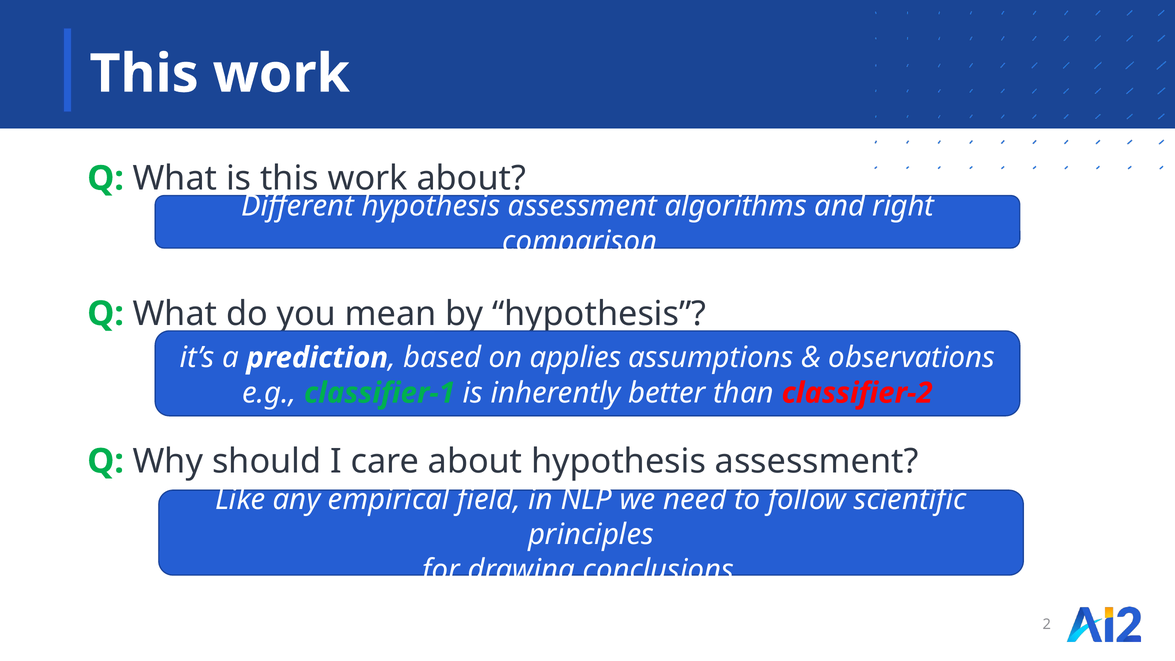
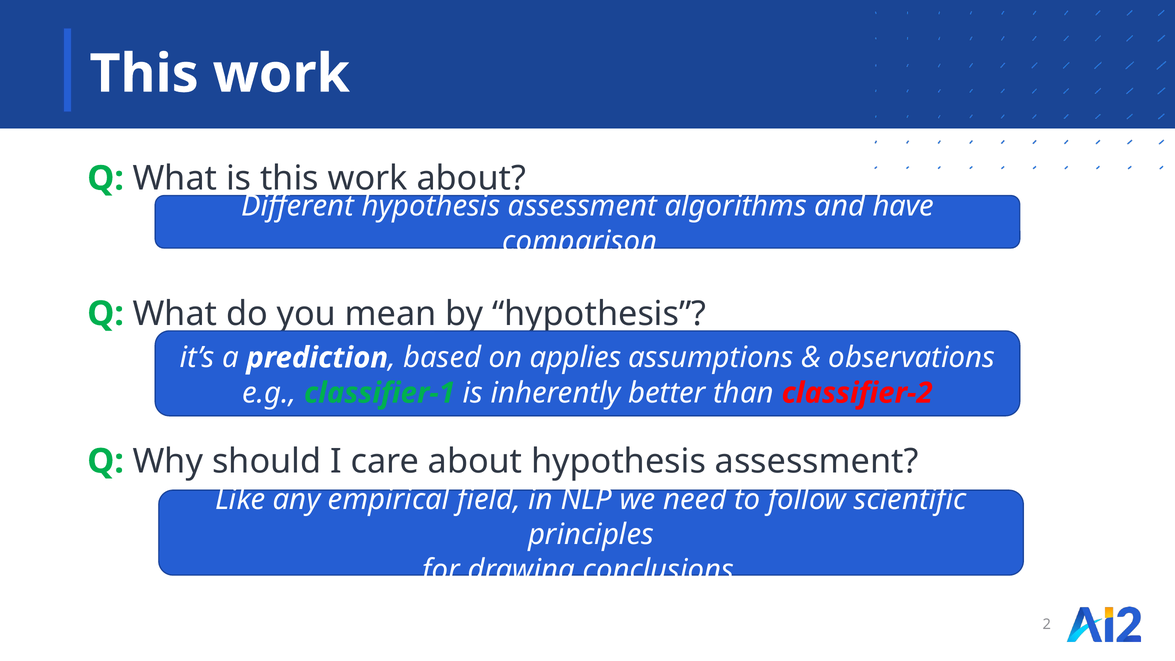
right: right -> have (903, 206)
